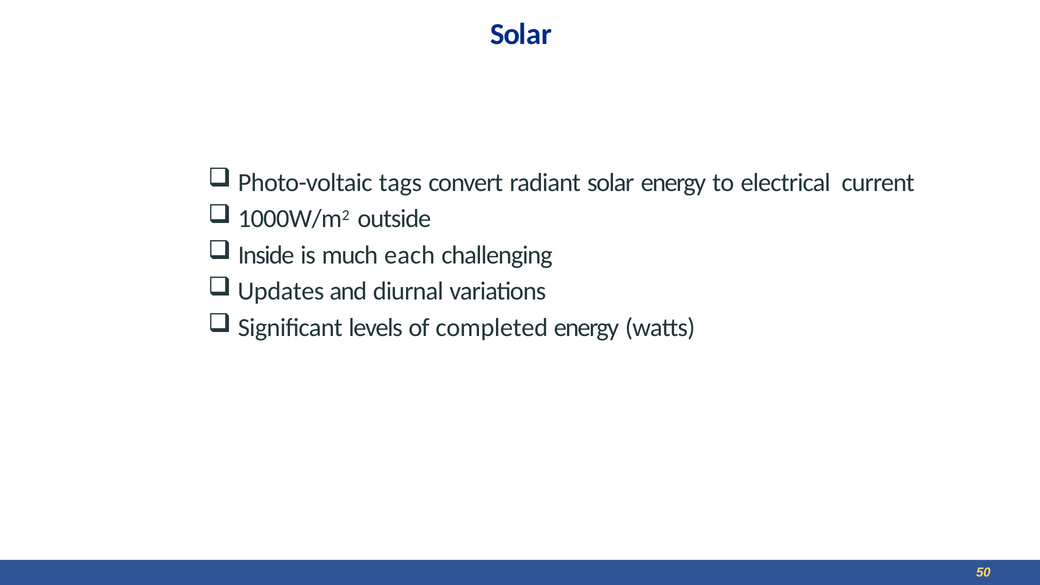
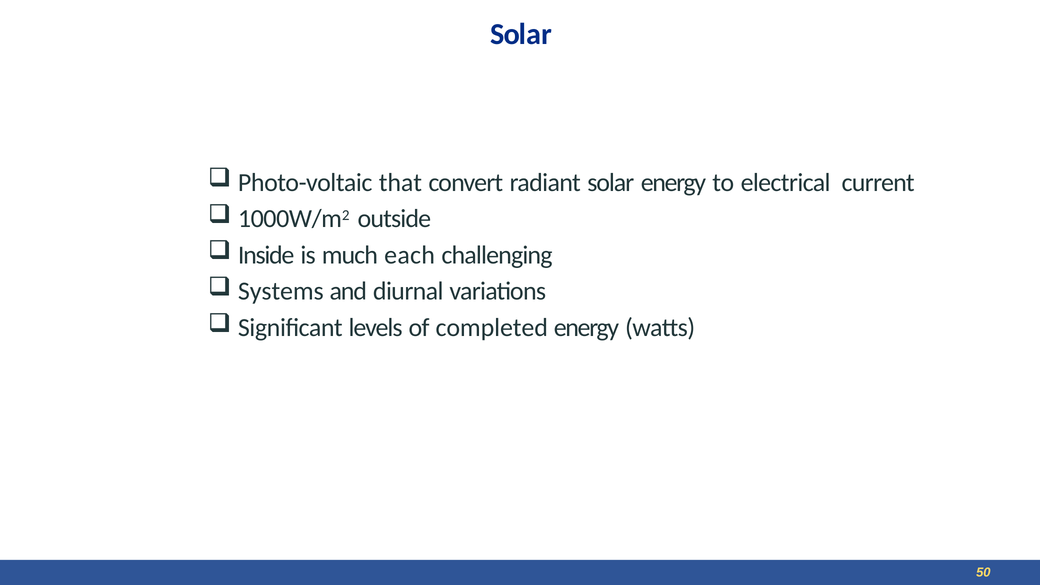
tags: tags -> that (400, 182)
Updates: Updates -> Systems (281, 291)
